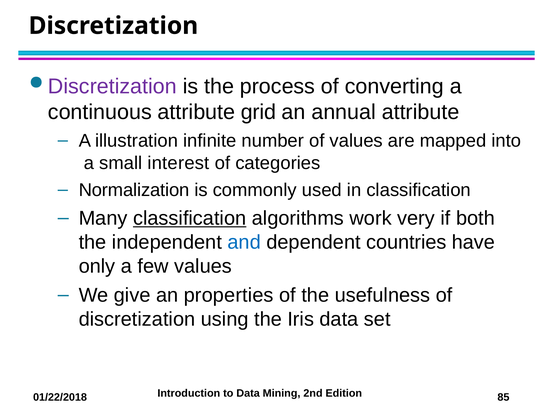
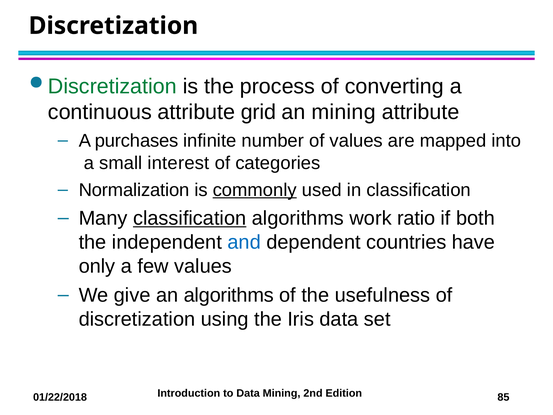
Discretization colour: purple -> green (112, 86)
an annual: annual -> mining (344, 112)
illustration: illustration -> purchases (137, 141)
commonly underline: none -> present (255, 190)
very: very -> ratio (416, 218)
an properties: properties -> algorithms (229, 295)
